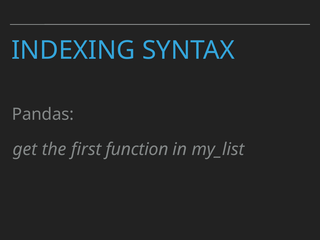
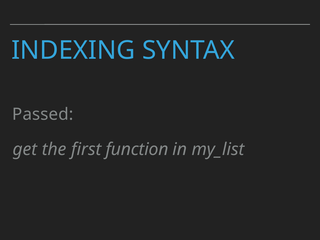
Pandas: Pandas -> Passed (43, 114)
